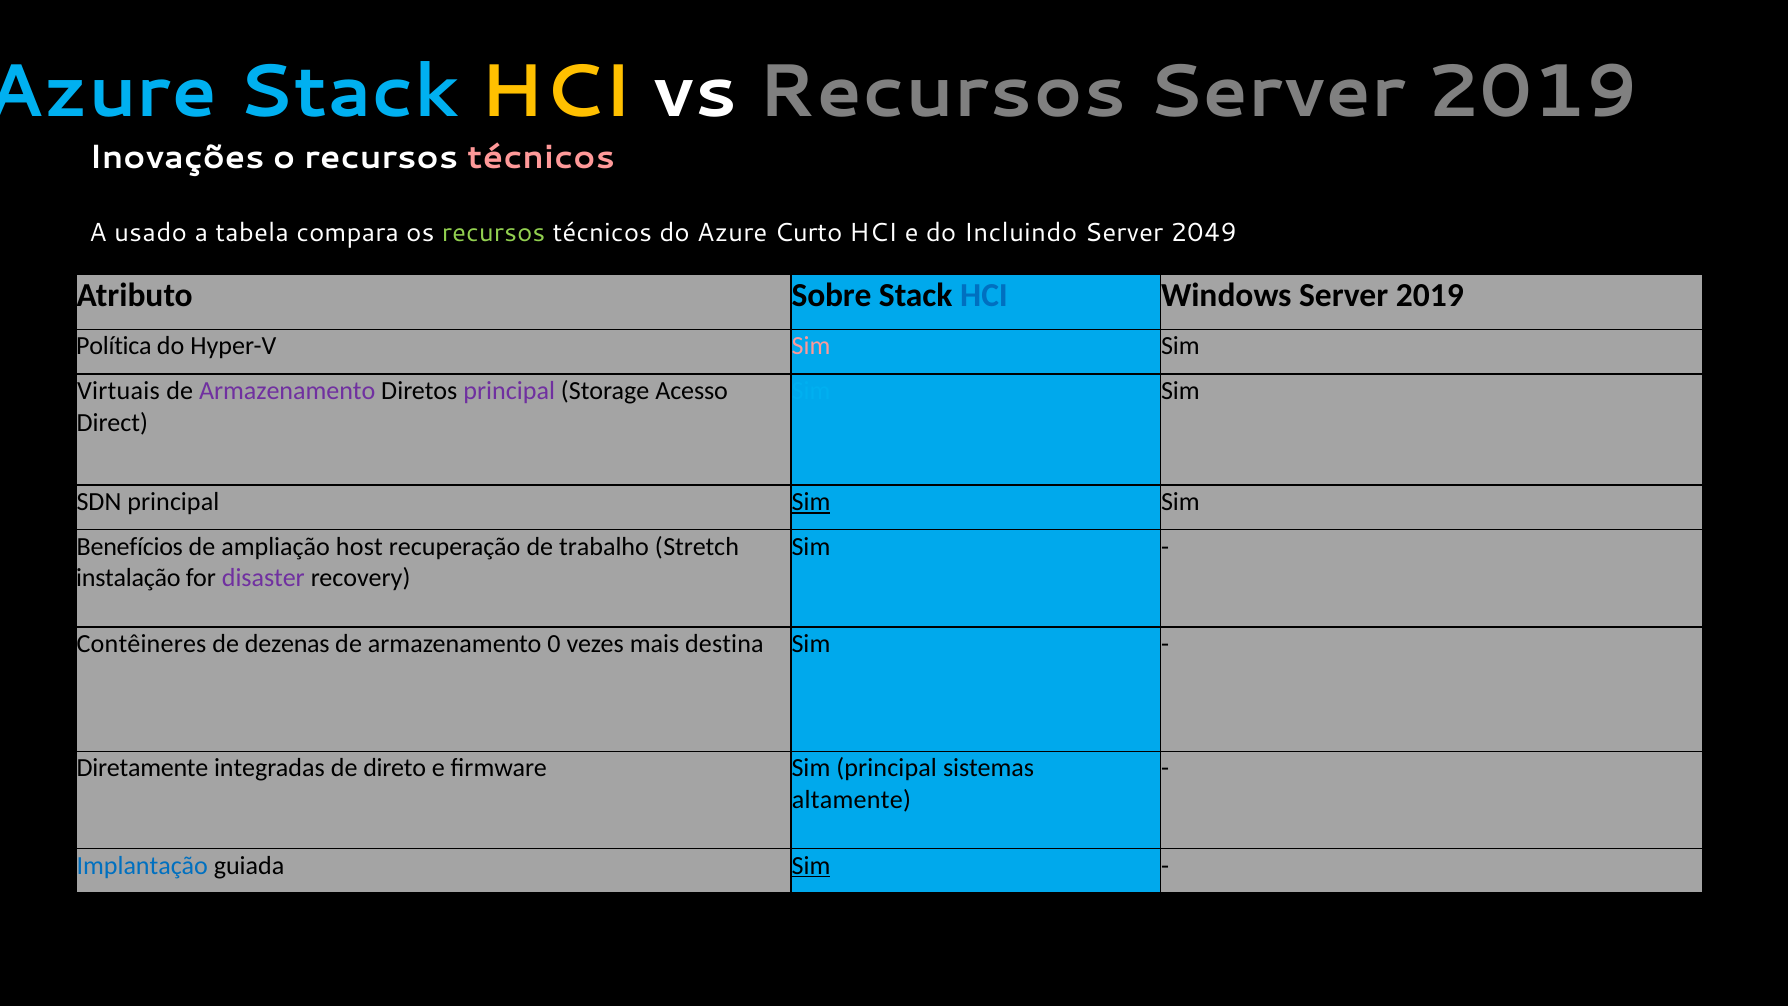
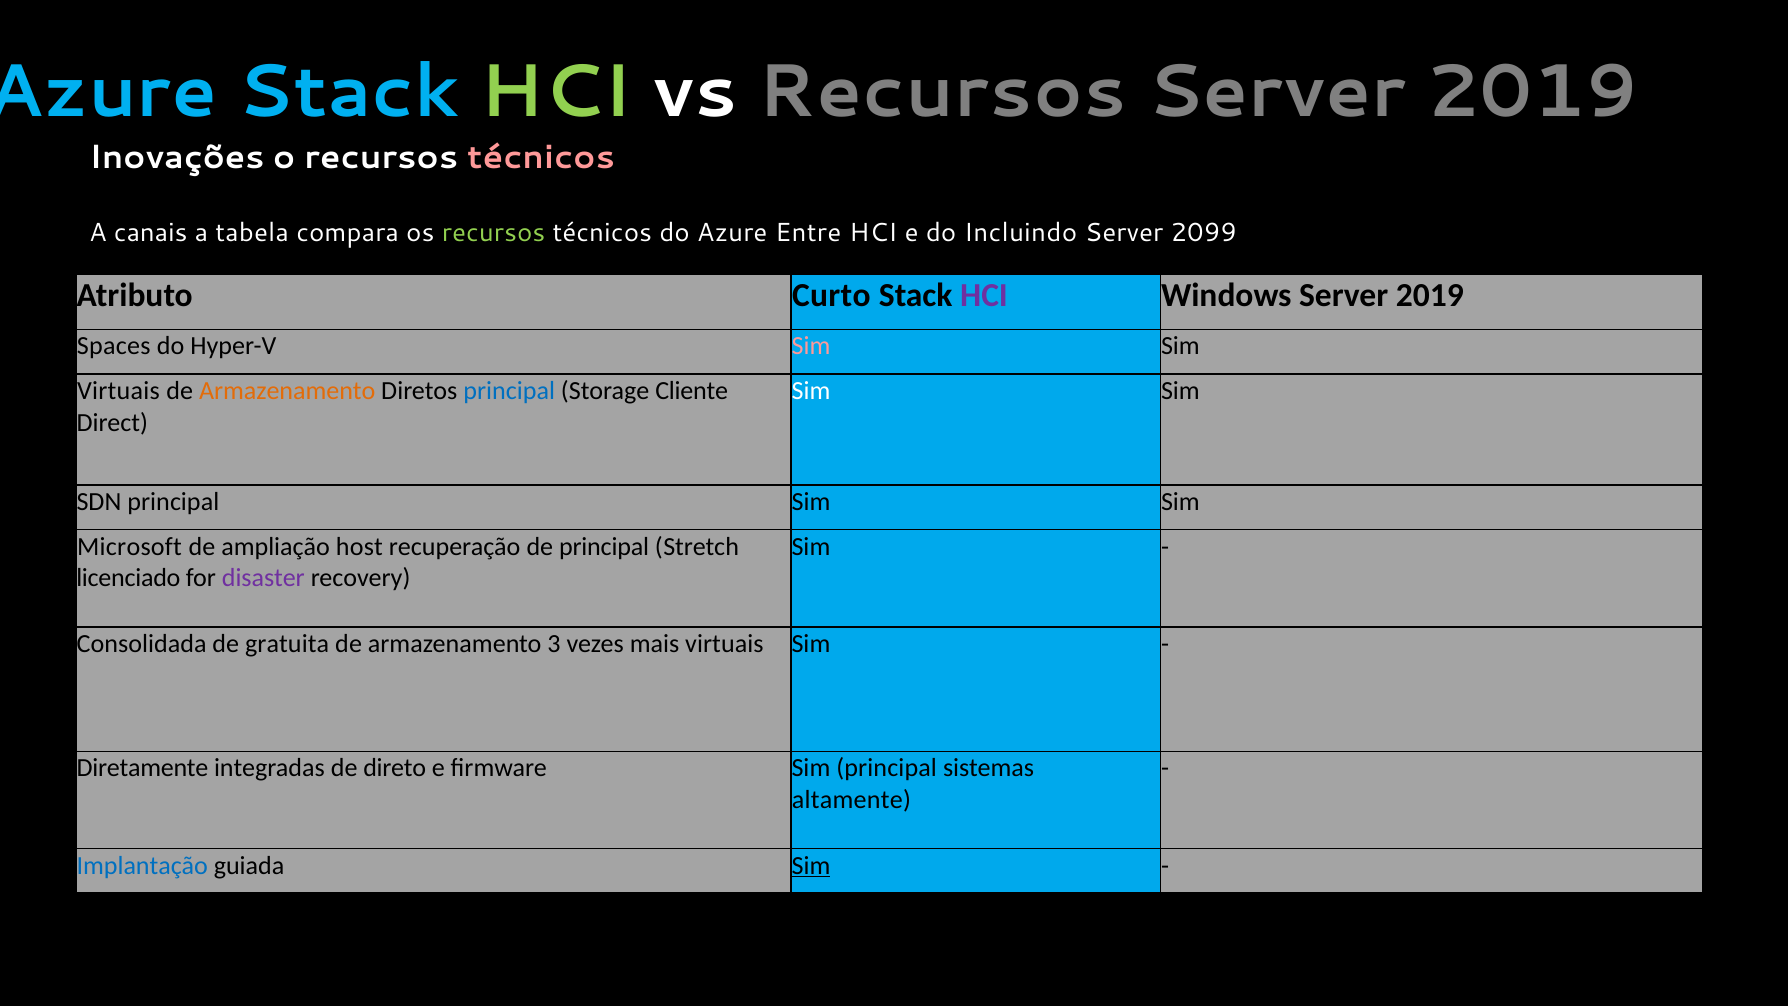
HCI colour: yellow -> light green (556, 92)
usado: usado -> canais (151, 233)
Curto: Curto -> Entre (808, 233)
2049: 2049 -> 2099 (1204, 233)
Sobre: Sobre -> Curto (831, 295)
HCI colour: blue -> purple (984, 295)
Política: Política -> Spaces (114, 346)
Armazenamento colour: purple -> orange (287, 391)
principal colour: purple -> blue (509, 391)
Acesso: Acesso -> Cliente (692, 391)
Sim colour: light blue -> white (811, 391)
Sim underline: present -> none (811, 502)
Benefícios: Benefícios -> Microsoft (130, 546)
de trabalho: trabalho -> principal (604, 546)
instalação: instalação -> licenciado (128, 578)
Contêineres: Contêineres -> Consolidada (142, 643)
dezenas: dezenas -> gratuita (287, 643)
0: 0 -> 3 (554, 643)
mais destina: destina -> virtuais (724, 643)
